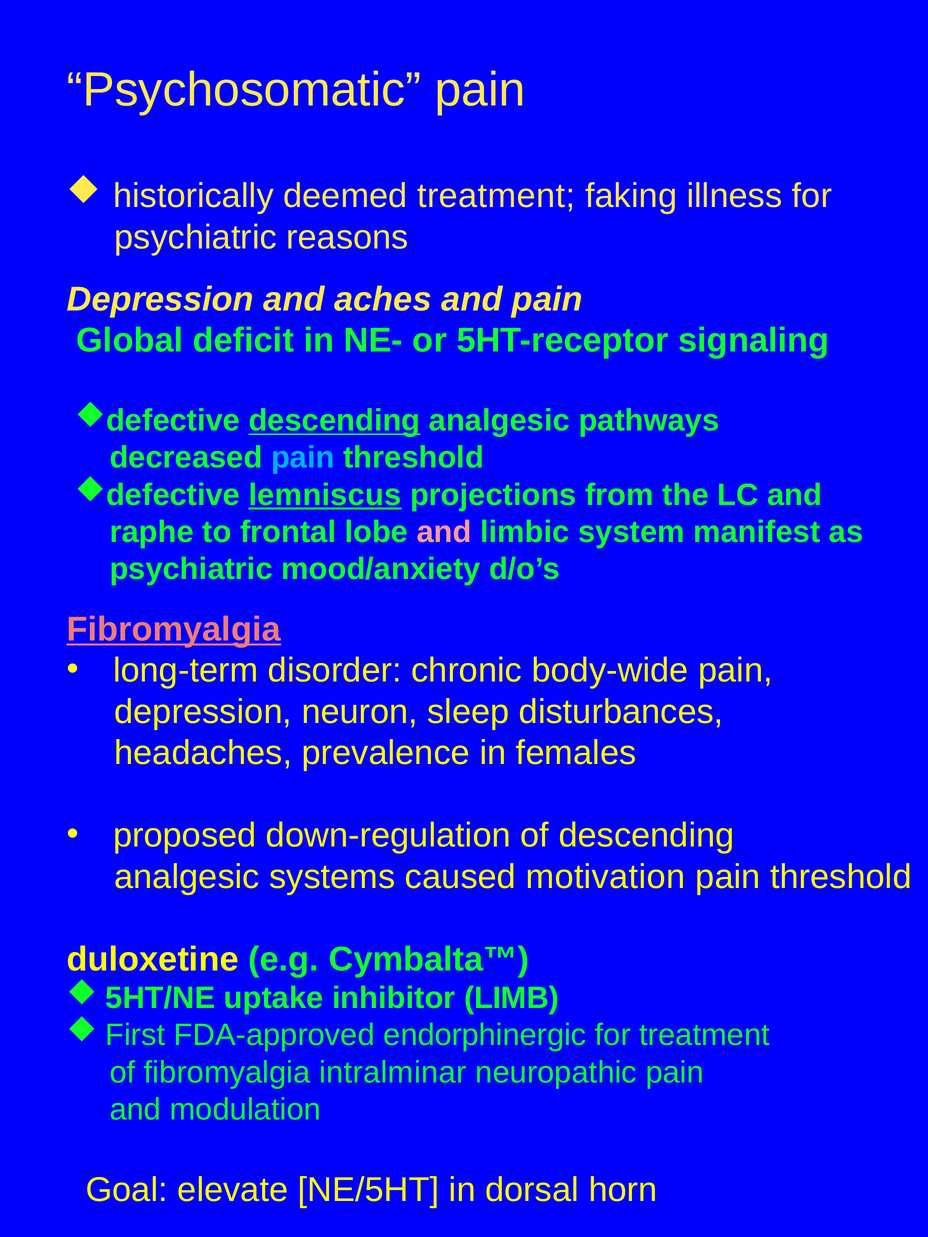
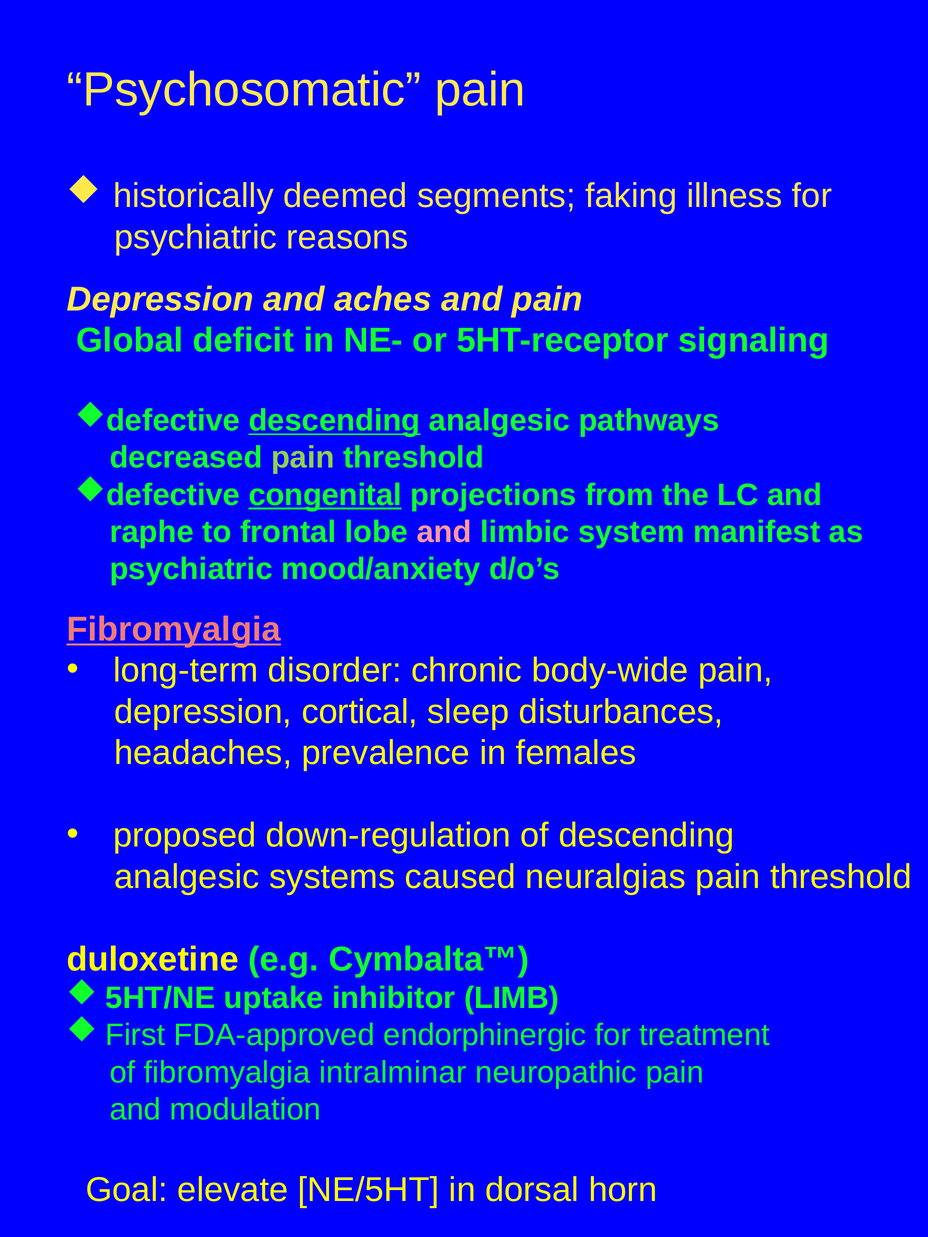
deemed treatment: treatment -> segments (496, 196)
pain colour: light blue -> light green (303, 458)
lemniscus: lemniscus -> congenital (325, 495)
neuron: neuron -> cortical (360, 712)
motivation: motivation -> neuralgias (606, 877)
